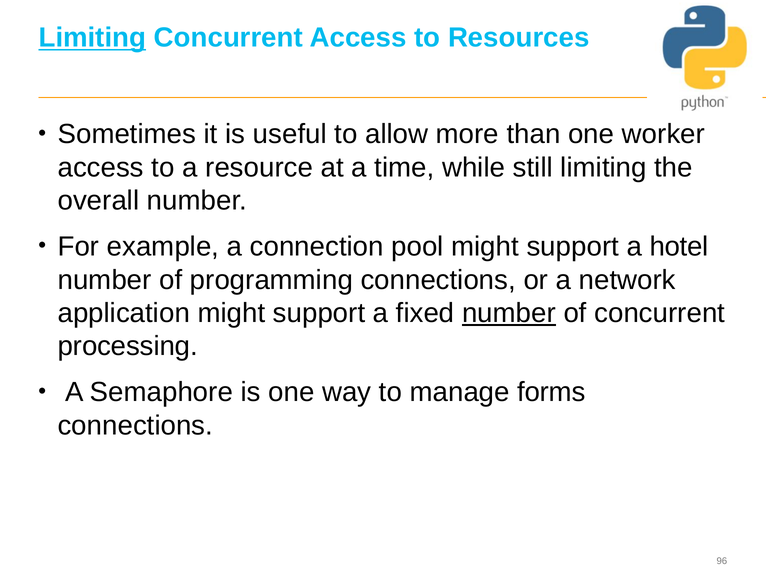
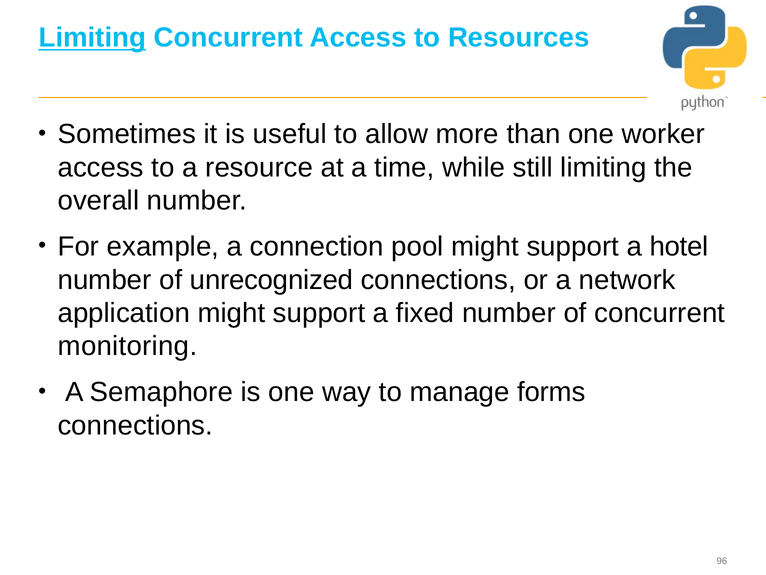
programming: programming -> unrecognized (272, 280)
number underline: present -> none (509, 313)
processing: processing -> monitoring (128, 346)
